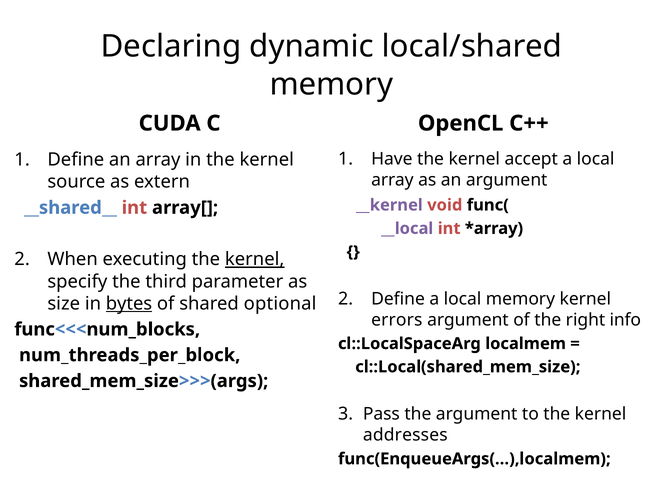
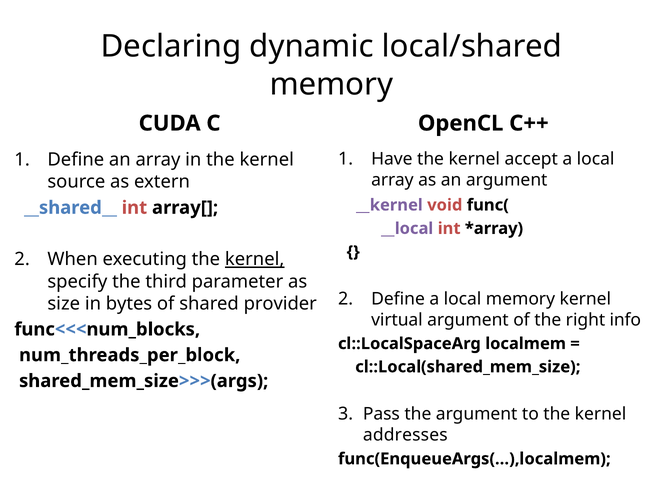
bytes underline: present -> none (129, 304)
optional: optional -> provider (280, 304)
errors: errors -> virtual (397, 320)
